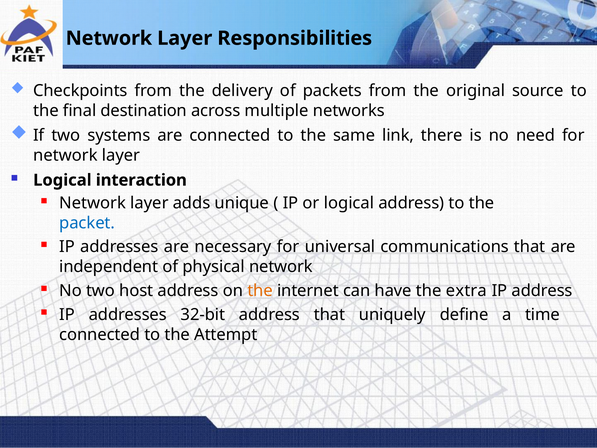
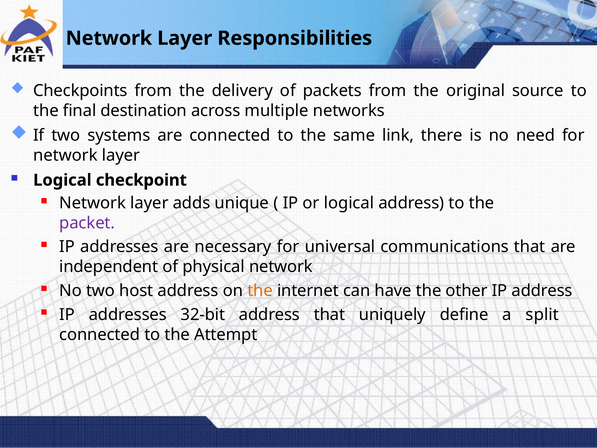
interaction: interaction -> checkpoint (141, 180)
packet colour: blue -> purple (87, 223)
extra: extra -> other (467, 291)
time: time -> split (542, 314)
